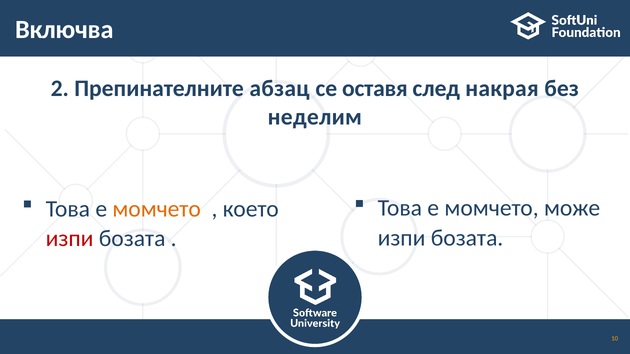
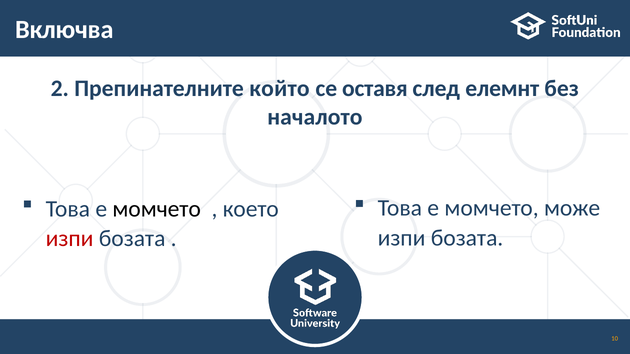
абзац: абзац -> който (279, 89)
накрая: накрая -> елемнт (502, 89)
неделим: неделим -> началото (315, 117)
момчето colour: orange -> black (157, 209)
